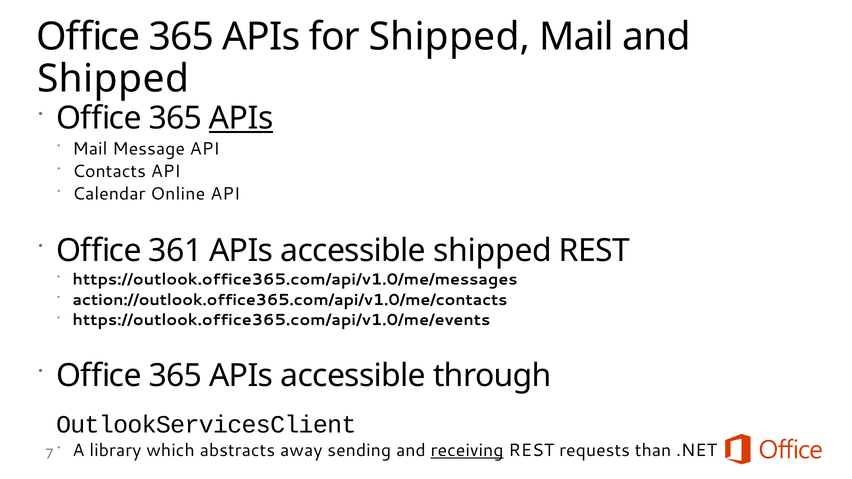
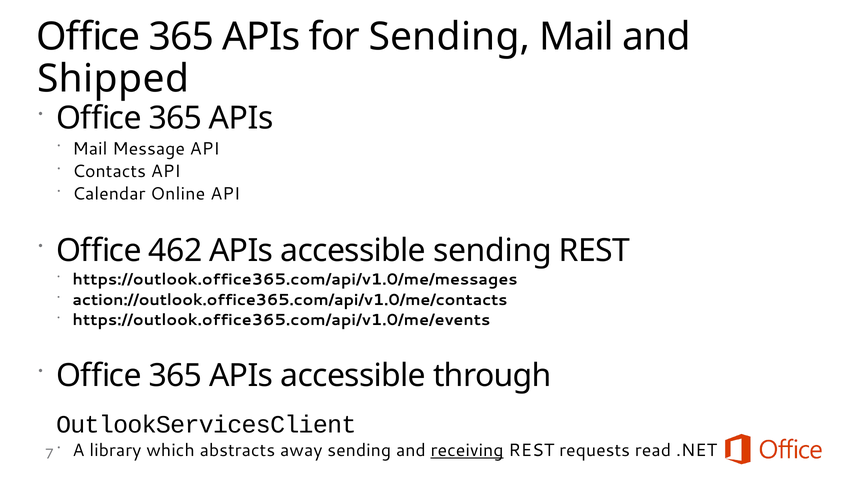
for Shipped: Shipped -> Sending (450, 37)
APIs underline: present -> none (241, 118)
361: 361 -> 462 (176, 251)
accessible shipped: shipped -> sending (493, 251)
than: than -> read (653, 451)
